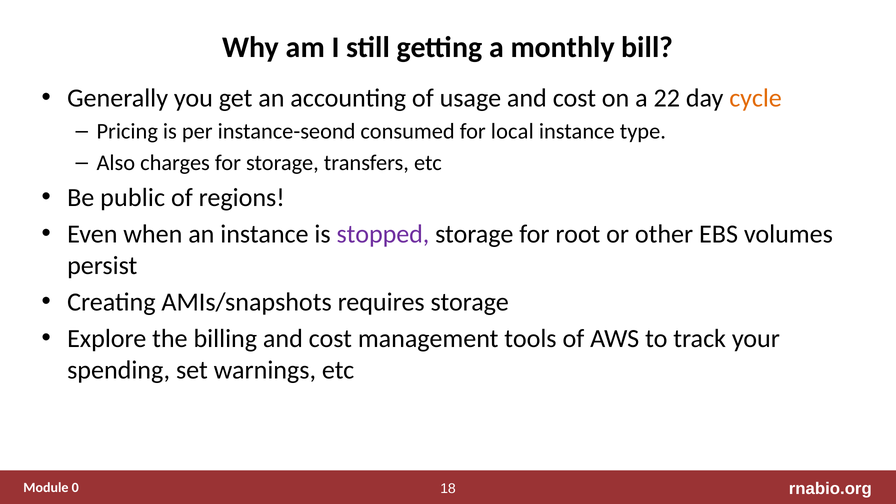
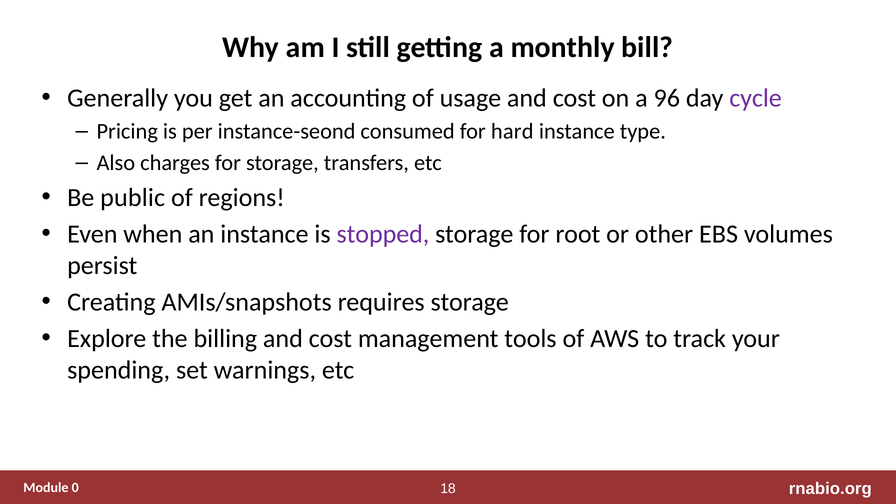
22: 22 -> 96 (667, 98)
cycle colour: orange -> purple (756, 98)
local: local -> hard (512, 132)
